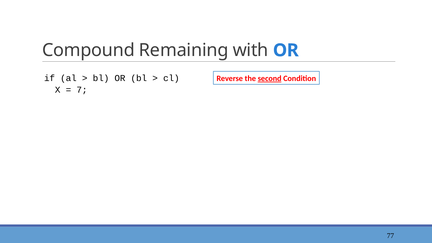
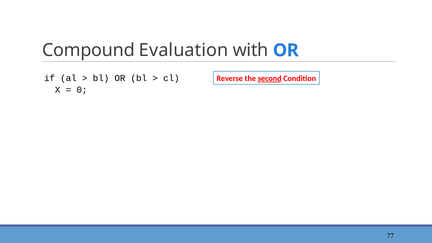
Remaining: Remaining -> Evaluation (184, 50)
7: 7 -> 0 (82, 90)
